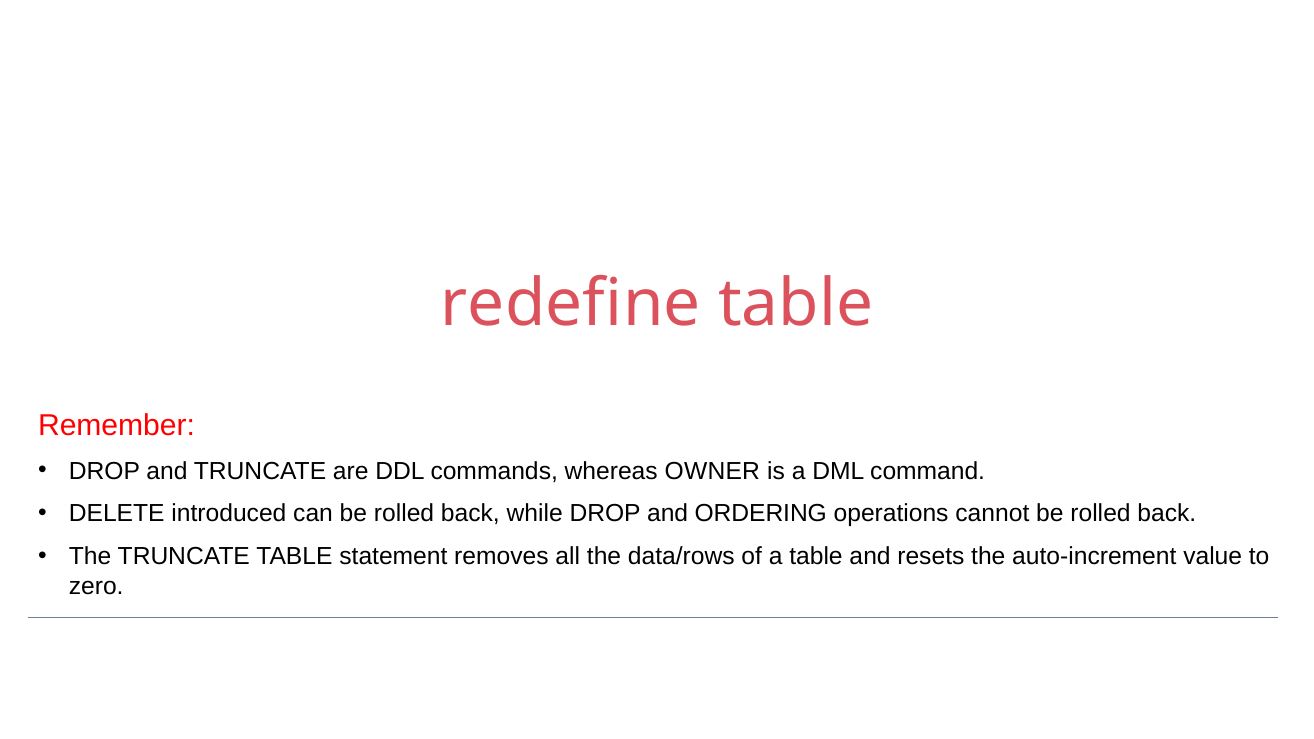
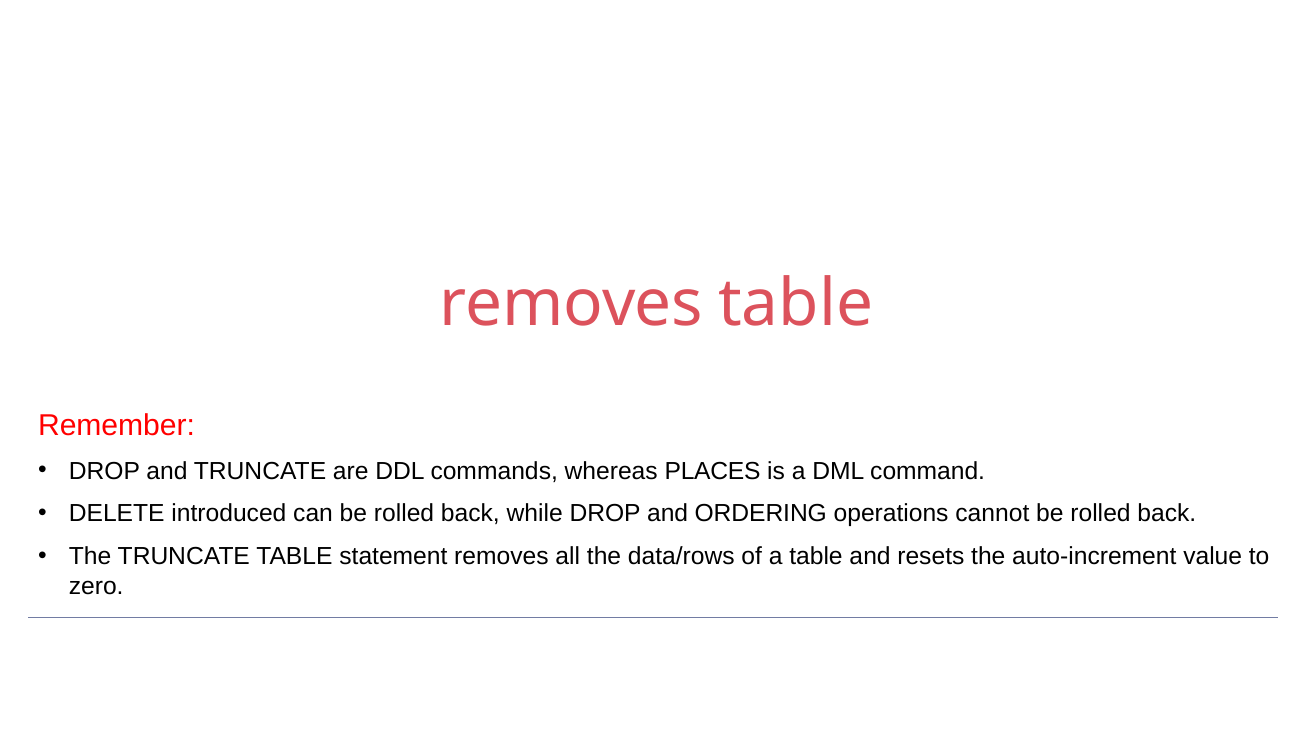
redefine: redefine -> removes (571, 303)
OWNER: OWNER -> PLACES (713, 471)
